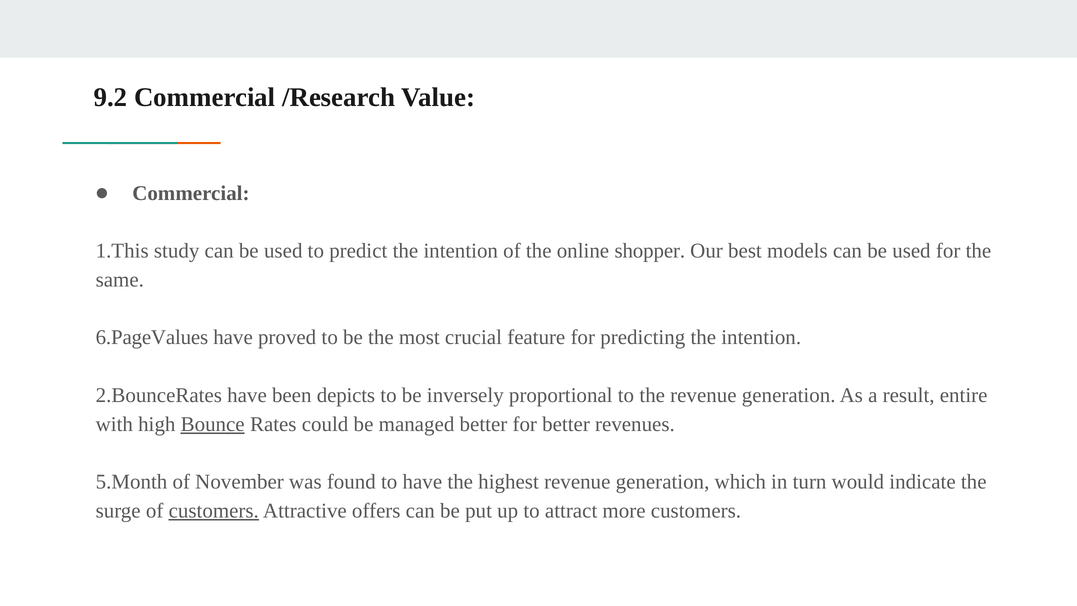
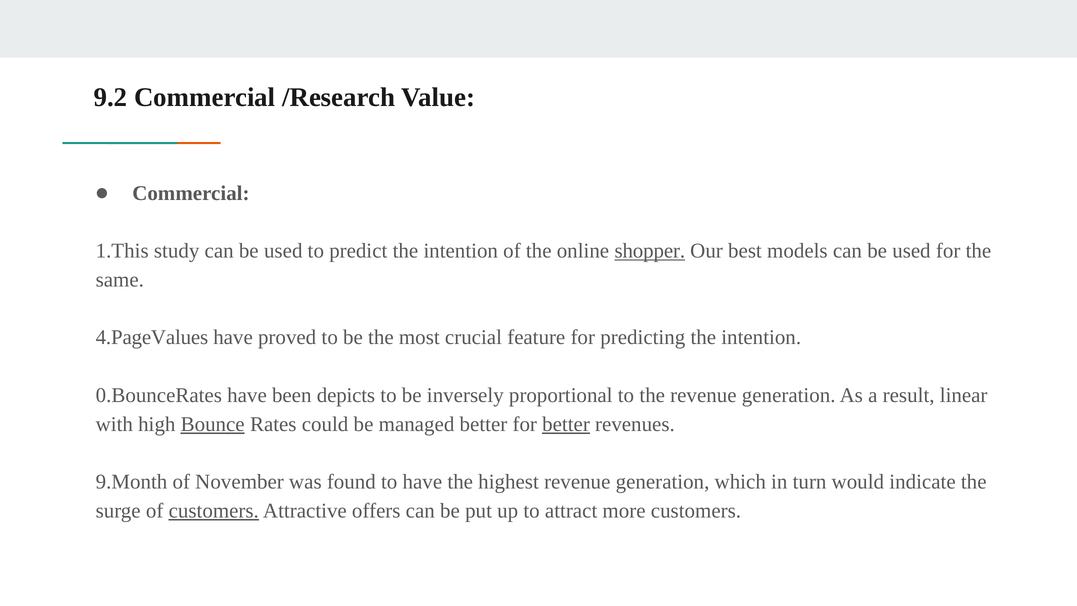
shopper underline: none -> present (650, 251)
6.PageValues: 6.PageValues -> 4.PageValues (152, 337)
2.BounceRates: 2.BounceRates -> 0.BounceRates (159, 395)
entire: entire -> linear (964, 395)
better underline: none -> present (566, 424)
5.Month: 5.Month -> 9.Month (132, 482)
